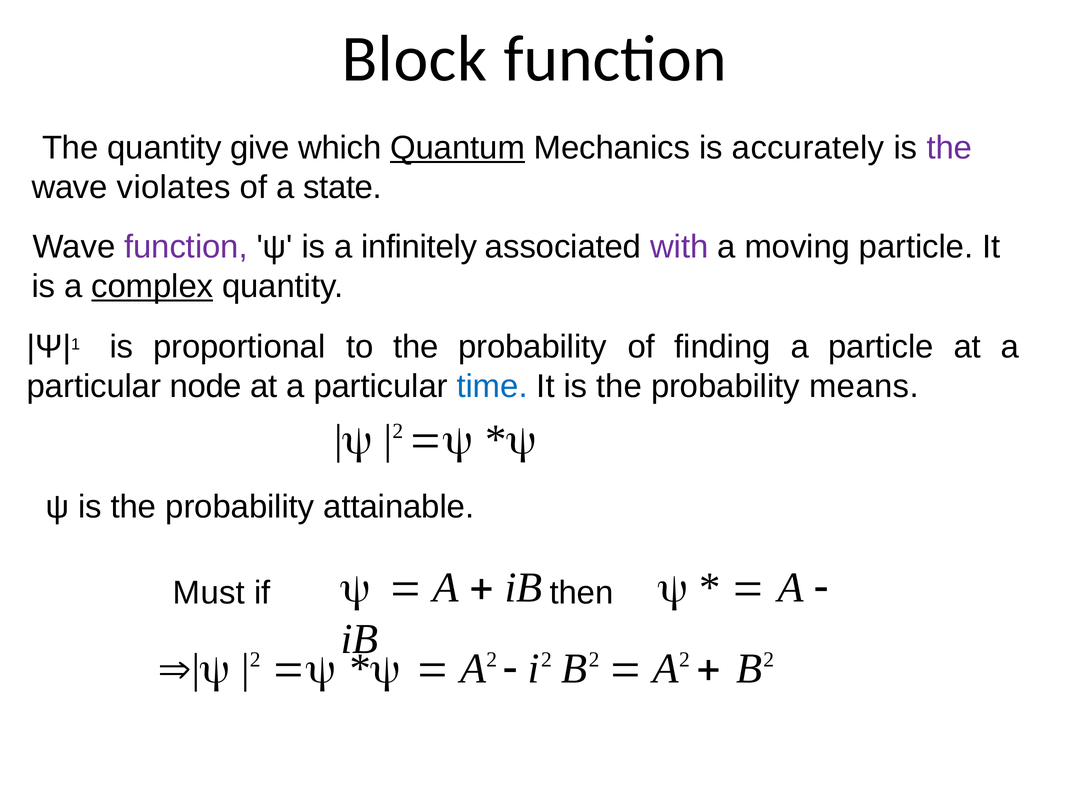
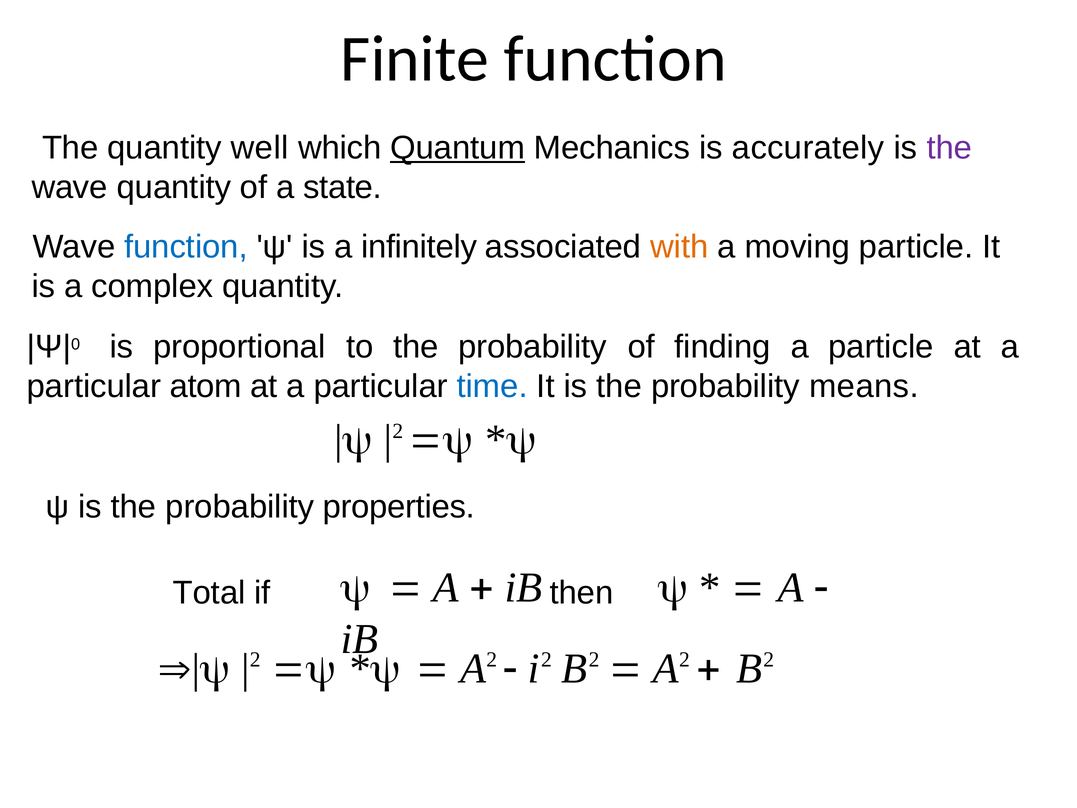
Block: Block -> Finite (415, 59)
give: give -> well (260, 148)
wave violates: violates -> quantity (174, 187)
function colour: purple -> blue (186, 247)
with colour: purple -> orange (679, 247)
complex underline: present -> none (152, 286)
1: 1 -> 0 (76, 344)
node: node -> atom (206, 386)
attainable: attainable -> properties (399, 507)
Must: Must -> Total (209, 593)
